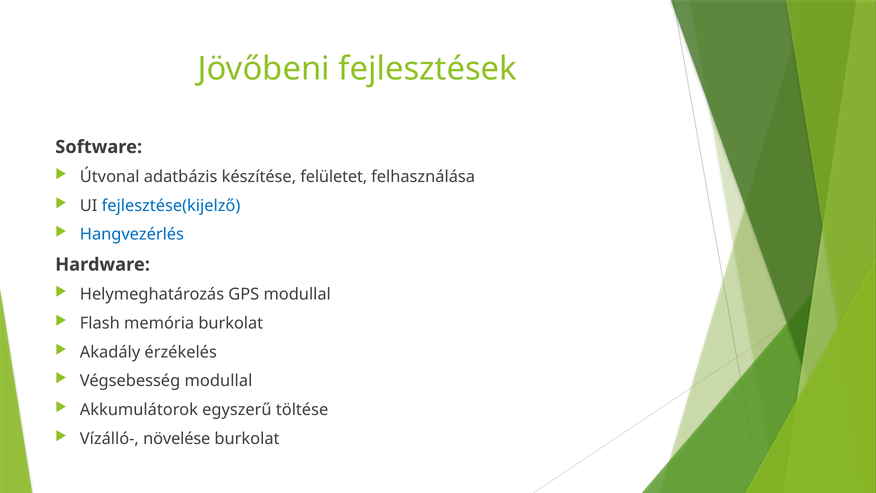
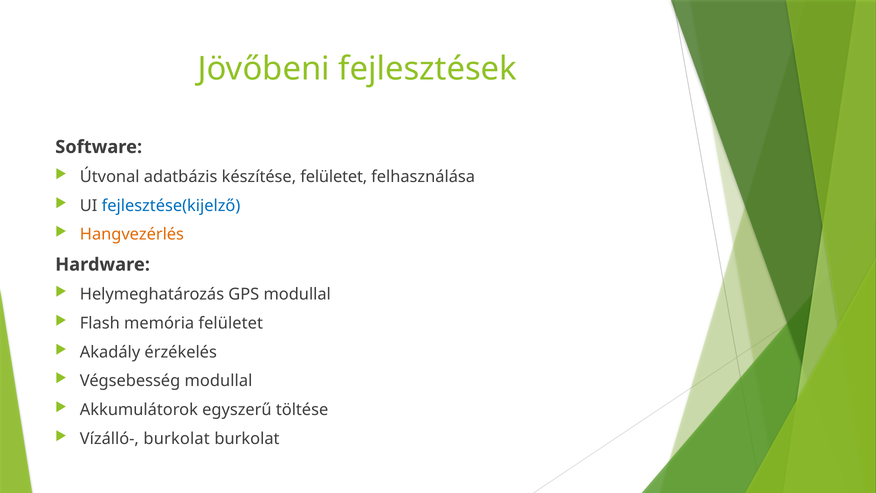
Hangvezérlés colour: blue -> orange (132, 234)
memória burkolat: burkolat -> felületet (231, 323)
Vízálló- növelése: növelése -> burkolat (177, 438)
